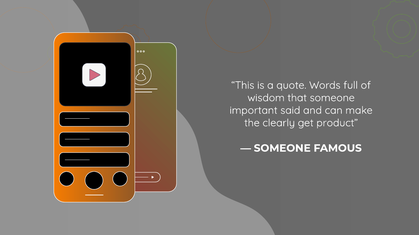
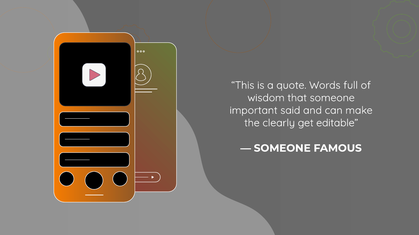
product: product -> editable (337, 123)
